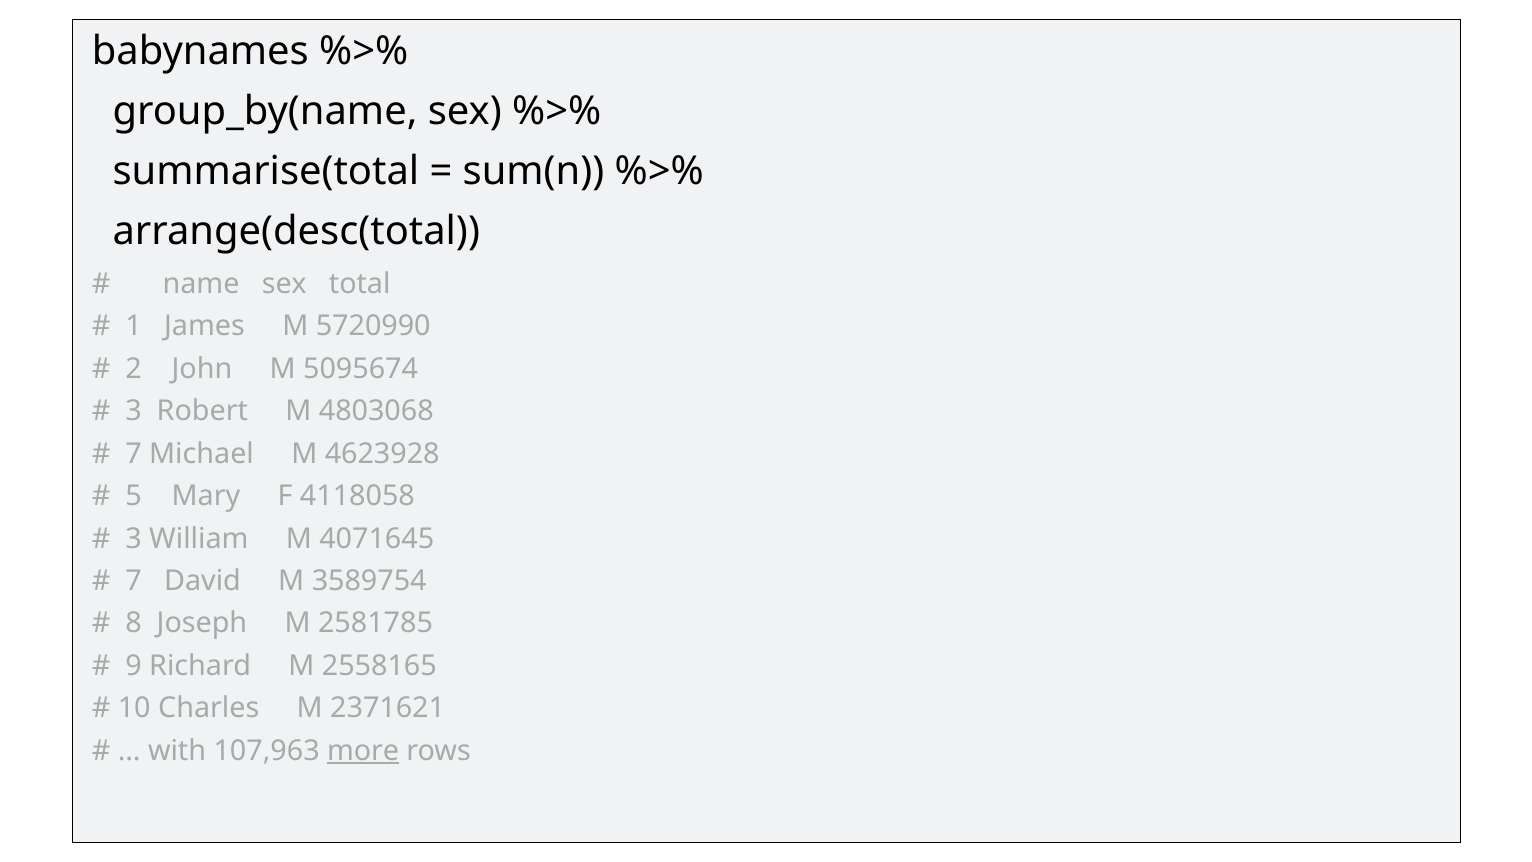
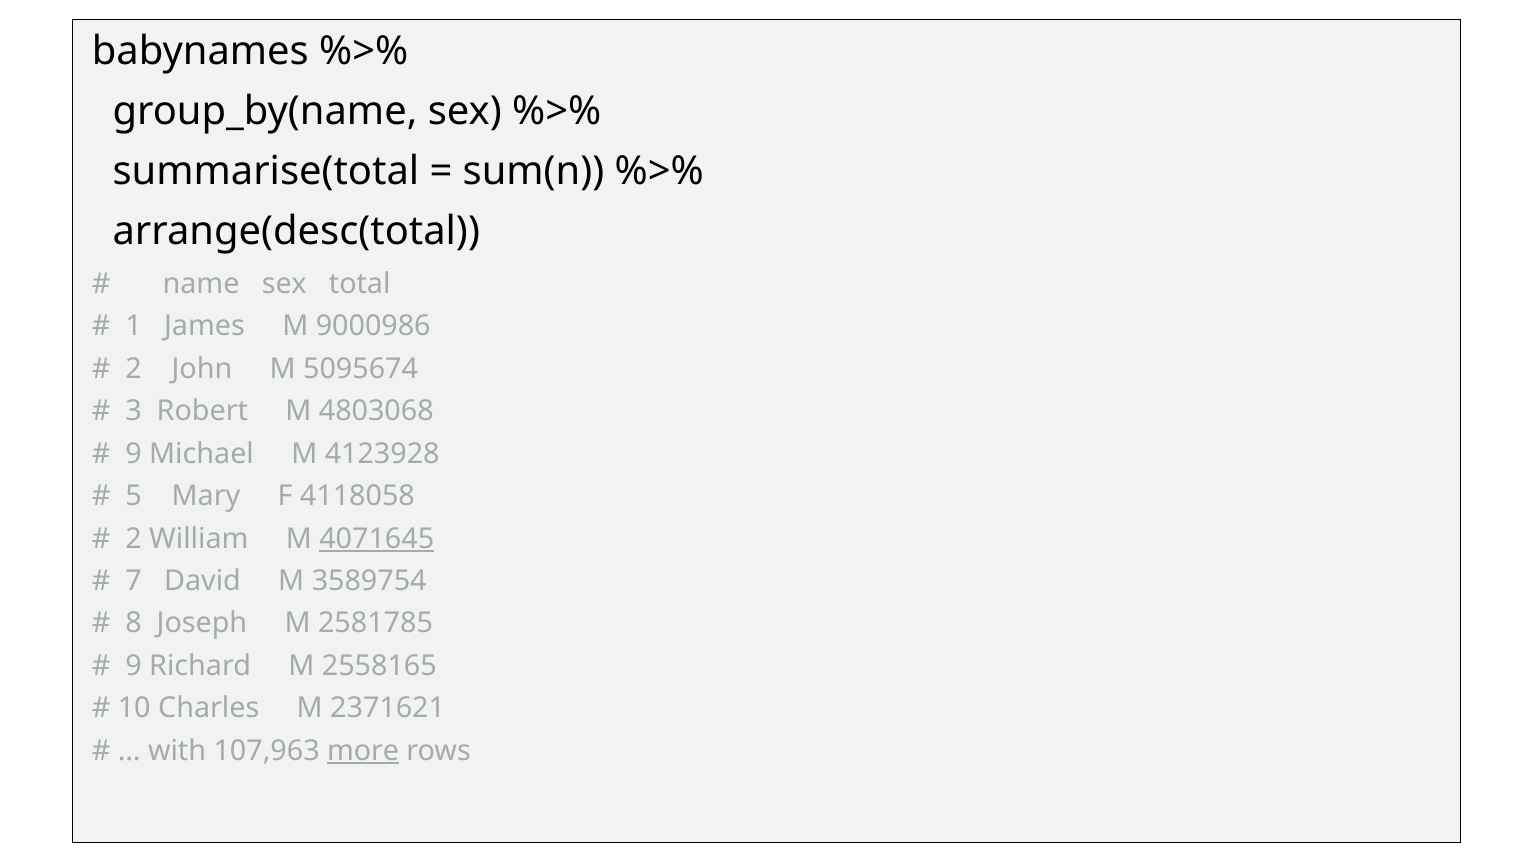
5720990: 5720990 -> 9000986 (373, 326)
7: 7 -> 9 (133, 454)
4623928: 4623928 -> 4123928 (382, 454)
3: 3 -> 2 (133, 538)
4071645 underline: none -> present (377, 538)
